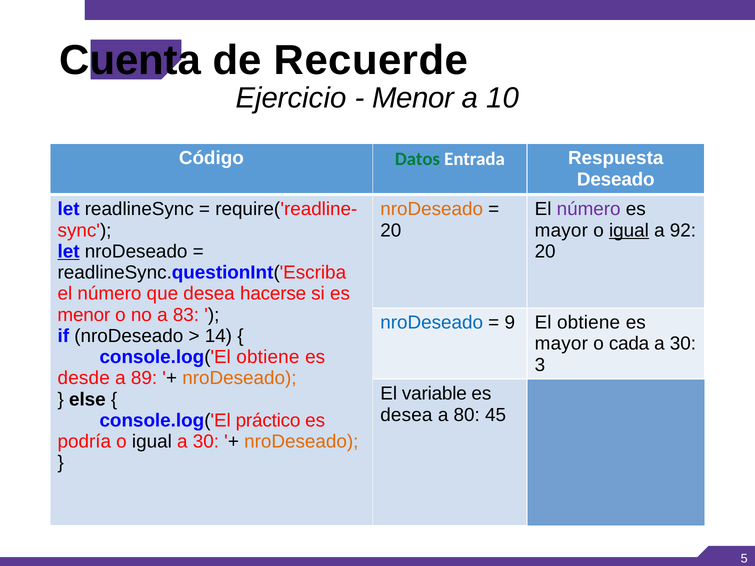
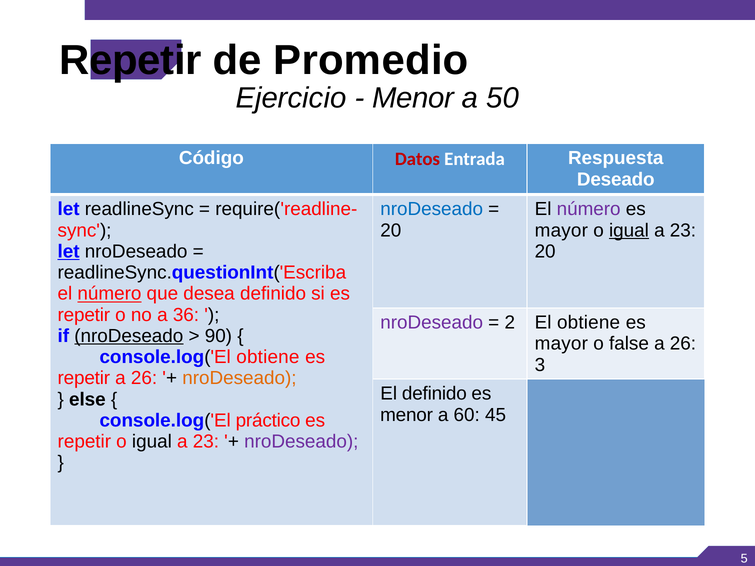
Cuenta: Cuenta -> Repetir (130, 60)
Recuerde: Recuerde -> Promedio (371, 60)
10: 10 -> 50 (503, 98)
Datos colour: green -> red (417, 159)
nroDeseado colour: orange -> blue (432, 209)
92: 92 -> 23 (683, 230)
número underline: none -> present (109, 294)
desea hacerse: hacerse -> definido (273, 294)
menor: menor -> repetir (84, 315)
83: 83 -> 36 (186, 315)
nroDeseado colour: blue -> purple (432, 323)
9: 9 -> 2 (510, 323)
nroDeseado underline: none -> present (129, 336)
14: 14 -> 90 (218, 336)
cada: cada -> false (629, 344)
30: 30 -> 26 (683, 344)
desde: desde -> repetir (84, 378)
89: 89 -> 26 (144, 378)
El variable: variable -> definido (434, 394)
desea: desea -> menor (407, 415)
80: 80 -> 60 (467, 415)
podría: podría -> repetir (84, 442)
30: 30 -> 23 (206, 442)
nroDeseado colour: orange -> purple (301, 442)
